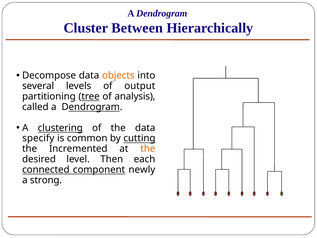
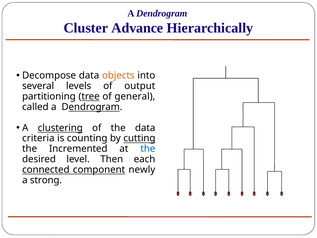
Between: Between -> Advance (137, 28)
analysis: analysis -> general (135, 96)
specify: specify -> criteria (38, 138)
common: common -> counting (87, 138)
the colour: orange -> blue (148, 149)
